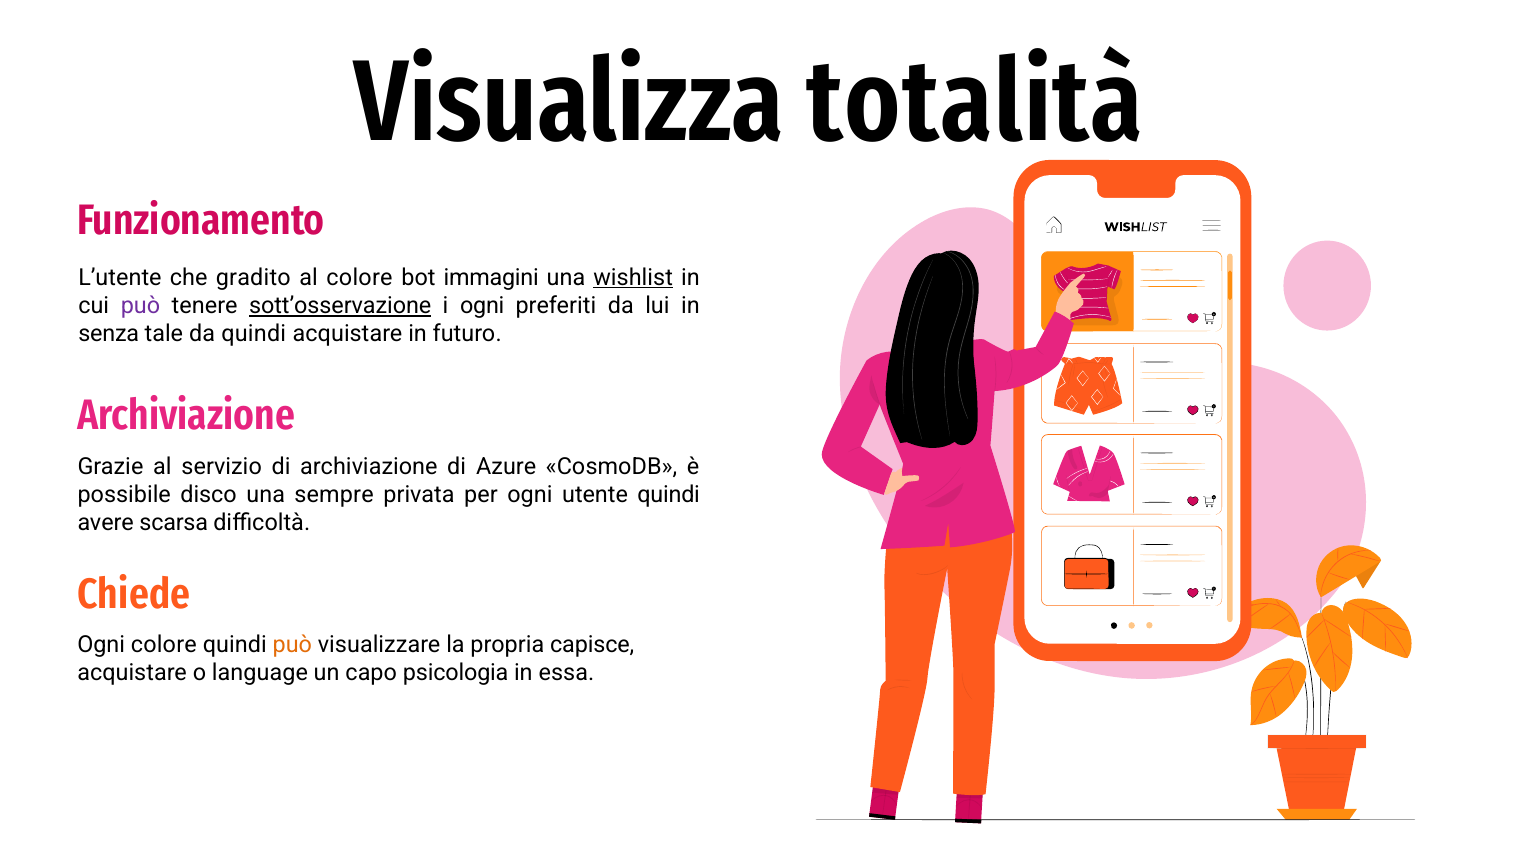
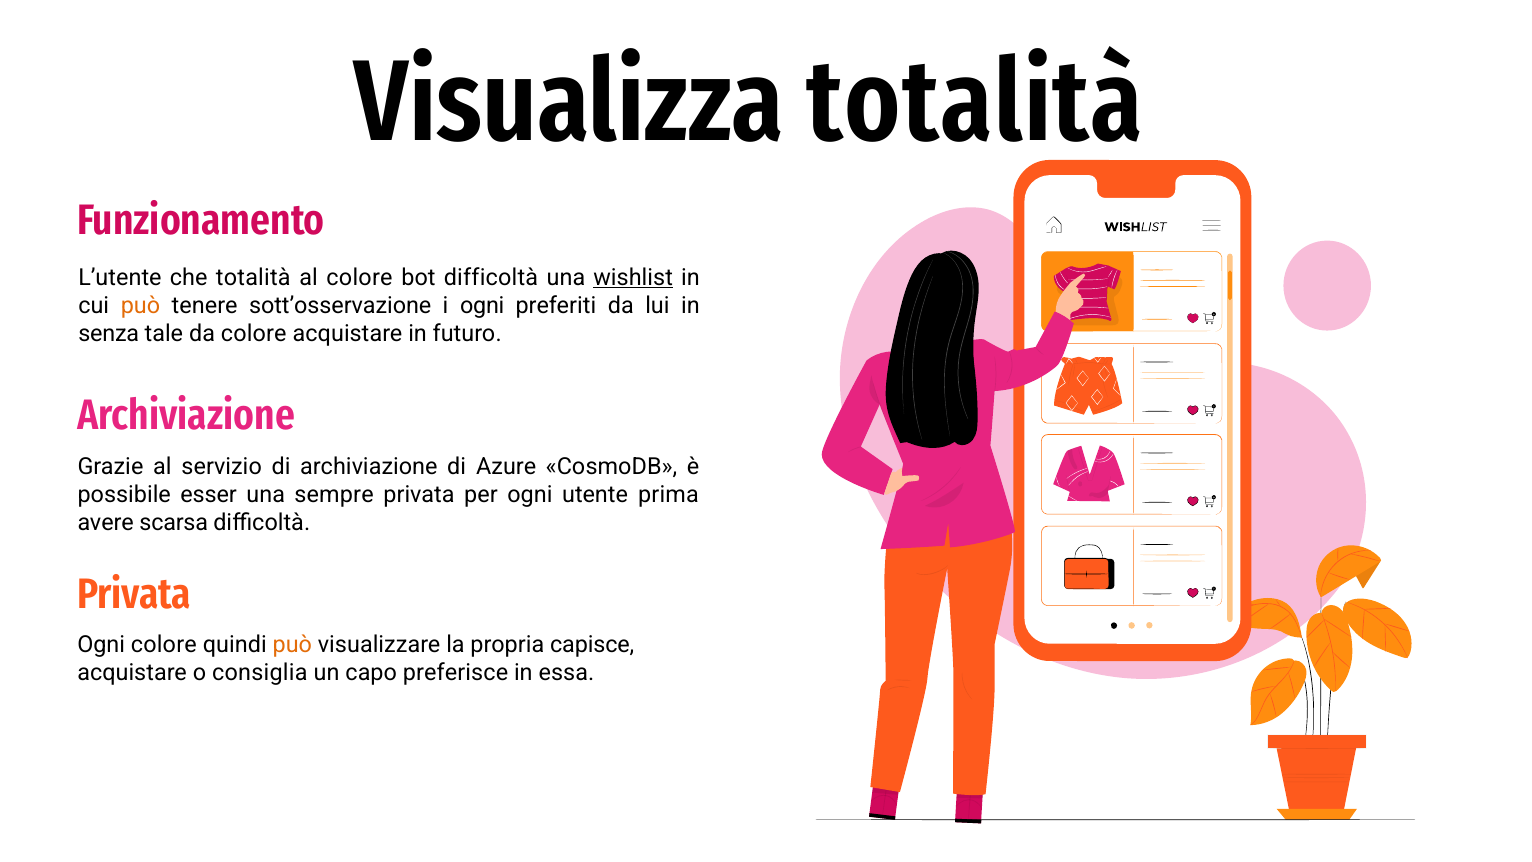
che gradito: gradito -> totalità (253, 278)
bot immagini: immagini -> difficoltà (491, 278)
può colour: purple -> orange (141, 306)
sott’osservazione underline: present -> none (340, 306)
da quindi: quindi -> colore (254, 334)
disco: disco -> esser (209, 495)
utente quindi: quindi -> prima (668, 495)
Chiede: Chiede -> Privata (134, 594)
language: language -> consiglia (260, 673)
psicologia: psicologia -> preferisce (456, 673)
